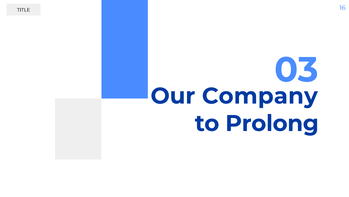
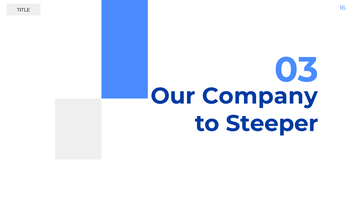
Prolong: Prolong -> Steeper (272, 123)
